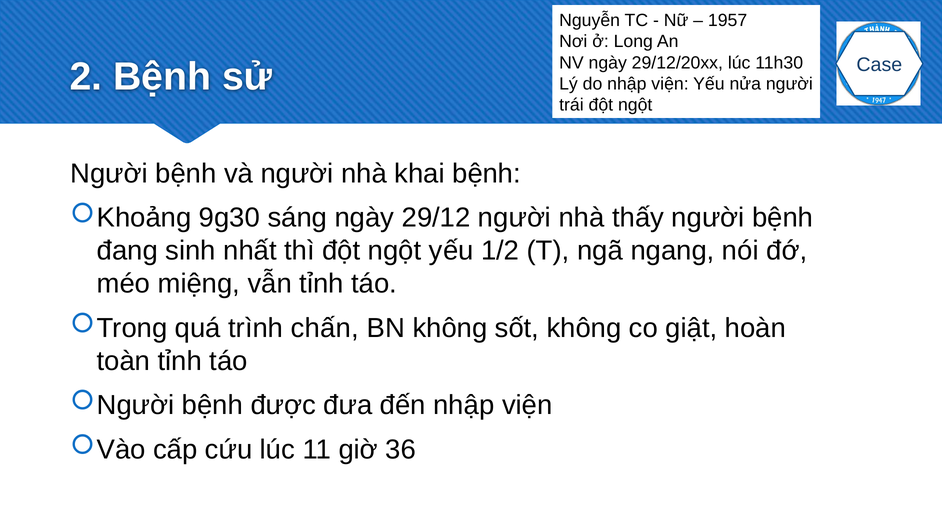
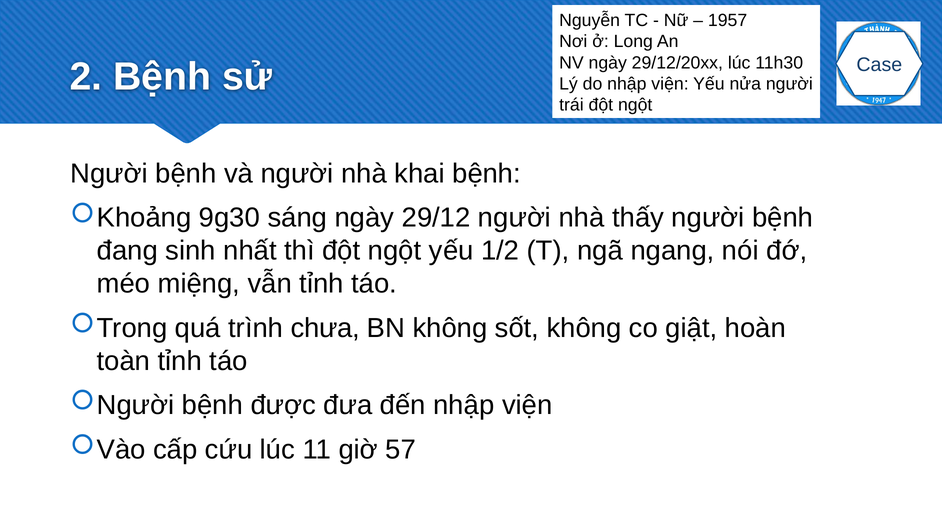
chấn: chấn -> chưa (325, 328)
36: 36 -> 57 (401, 449)
